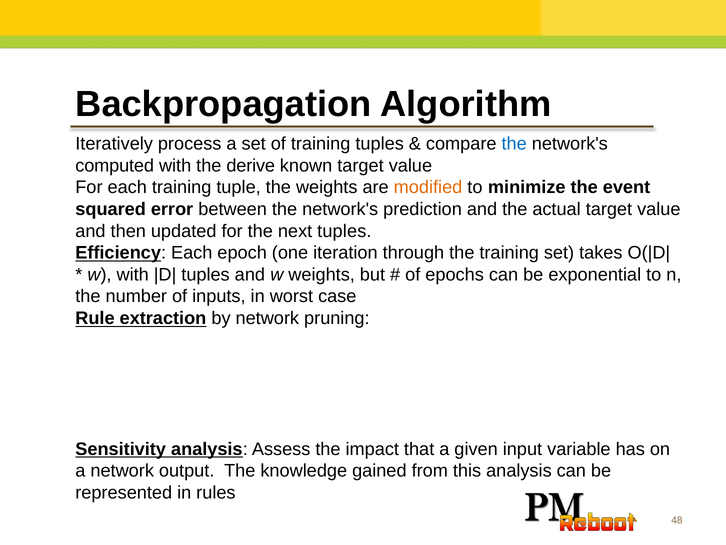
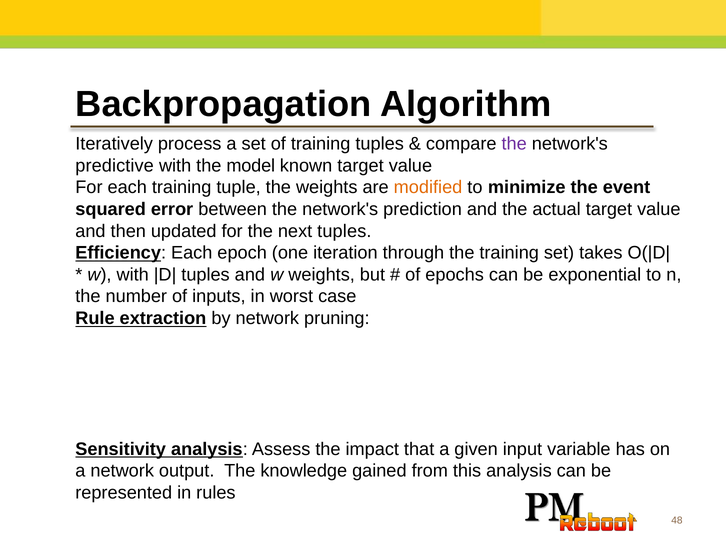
the colour: blue -> purple (514, 144)
computed: computed -> predictive (115, 166)
the derive: derive -> model (251, 166)
